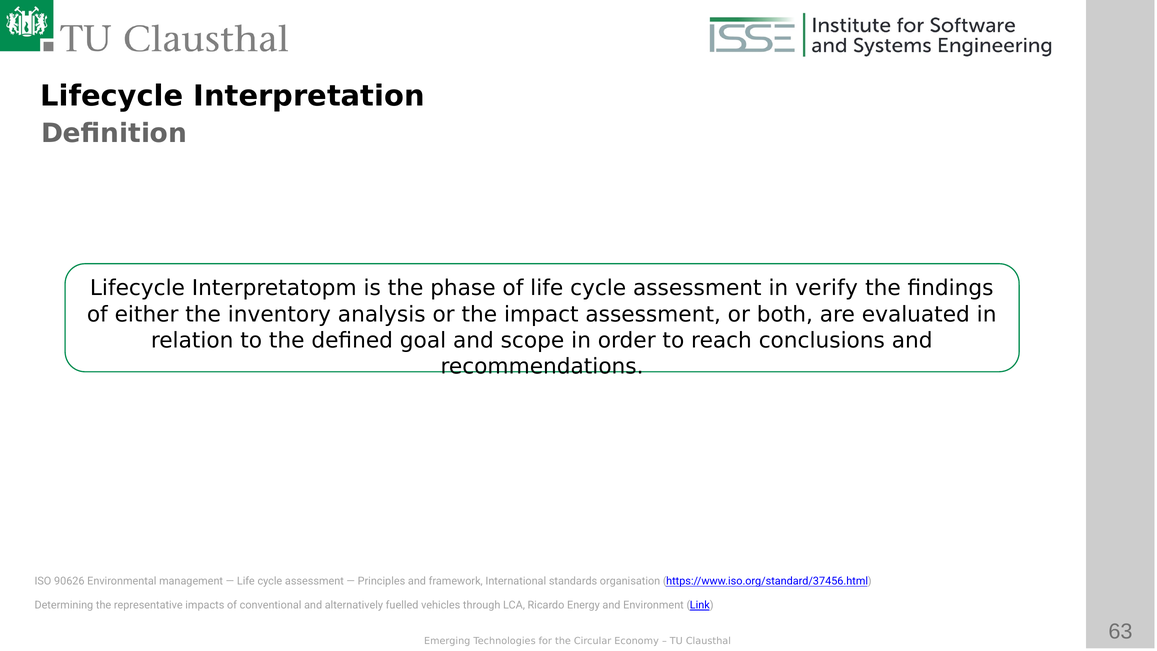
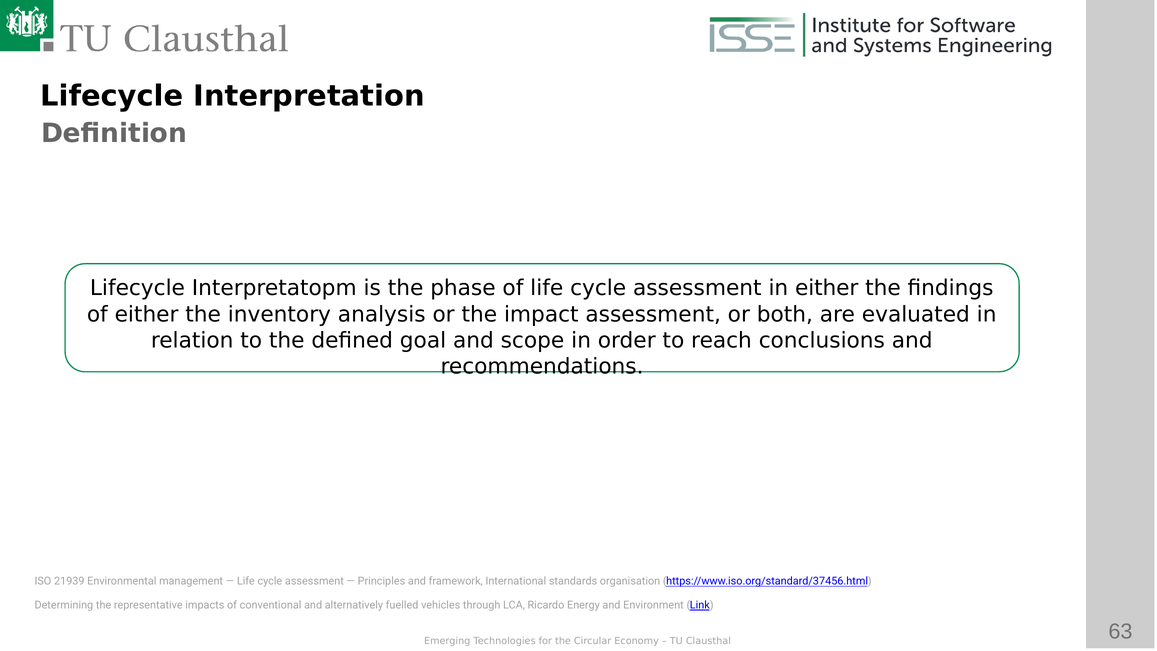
in verify: verify -> either (827, 288)
90626: 90626 -> 21939 (69, 581)
